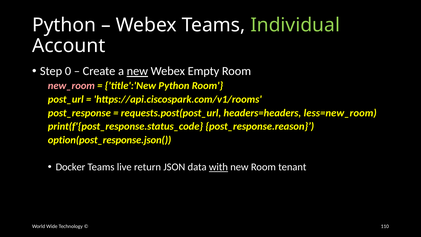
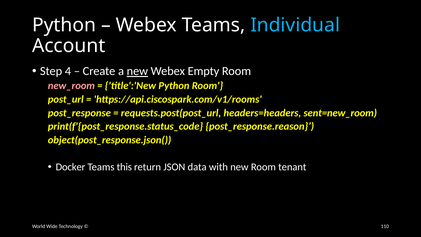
Individual colour: light green -> light blue (295, 25)
0: 0 -> 4 (68, 71)
less=new_room: less=new_room -> sent=new_room (340, 113)
option(post_response.json(: option(post_response.json( -> object(post_response.json( (110, 140)
live: live -> this (124, 167)
with underline: present -> none (218, 167)
